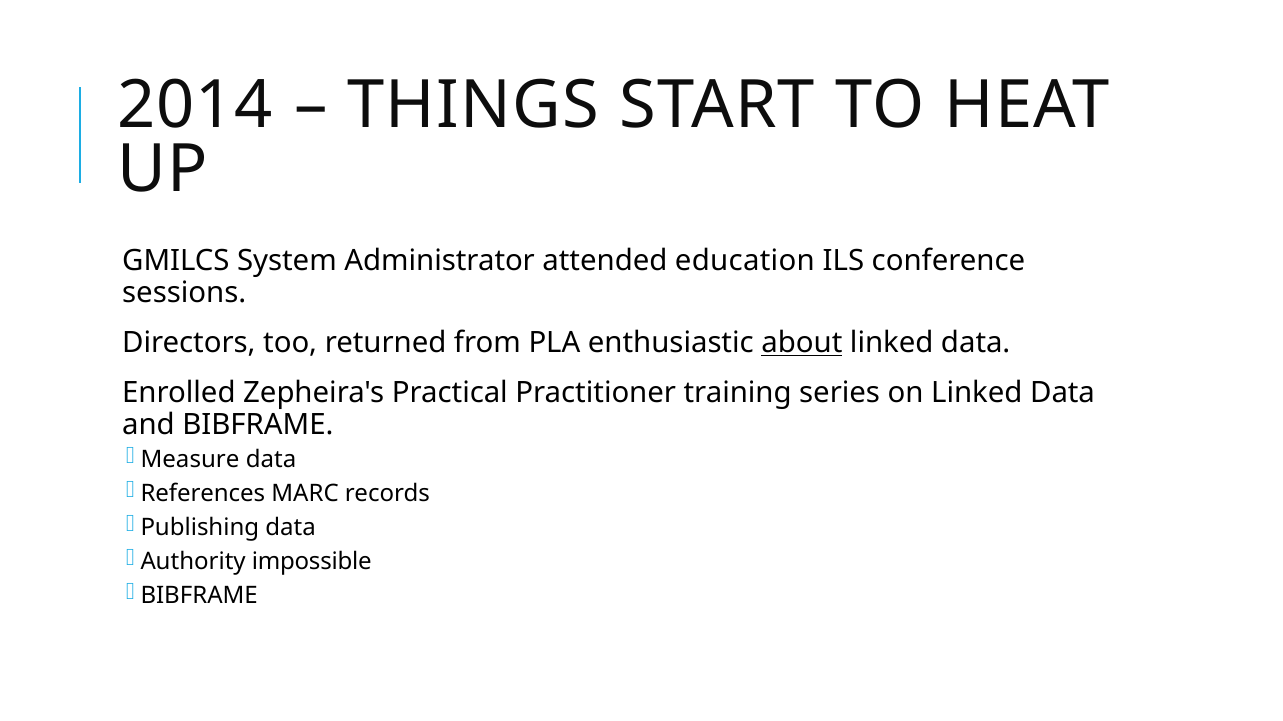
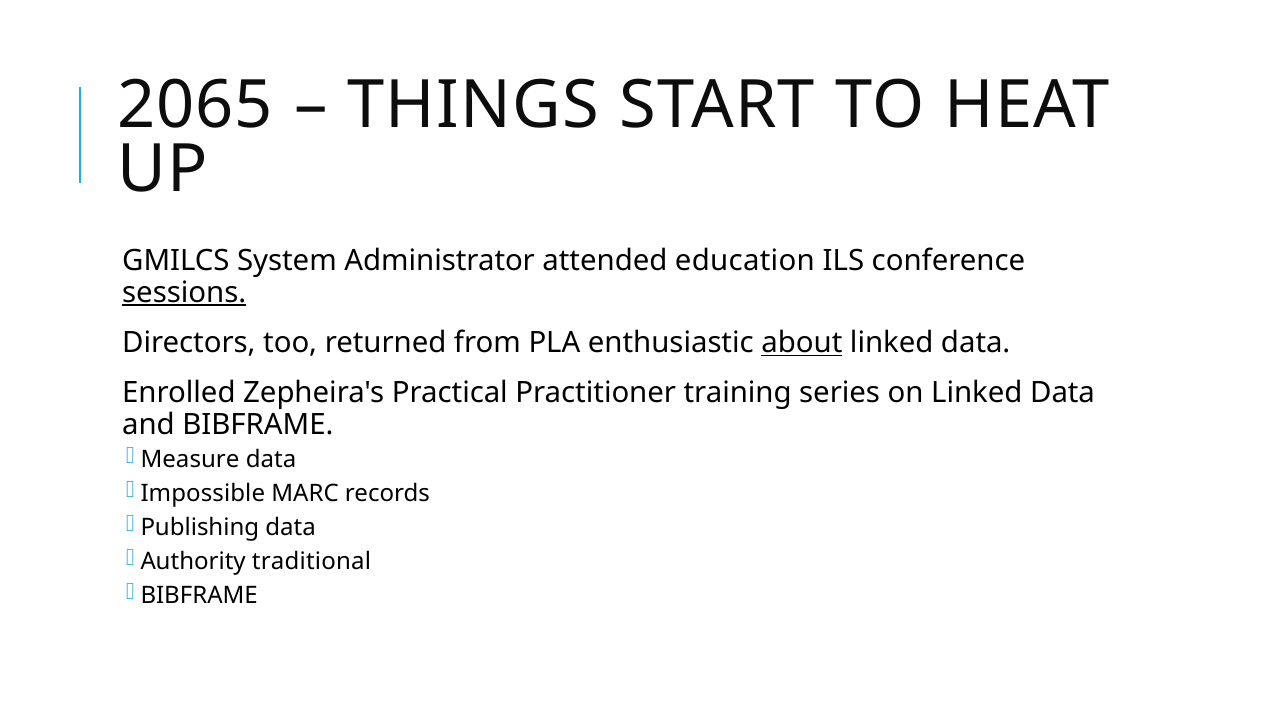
2014: 2014 -> 2065 (195, 106)
sessions underline: none -> present (184, 293)
References: References -> Impossible (203, 494)
impossible: impossible -> traditional (312, 562)
